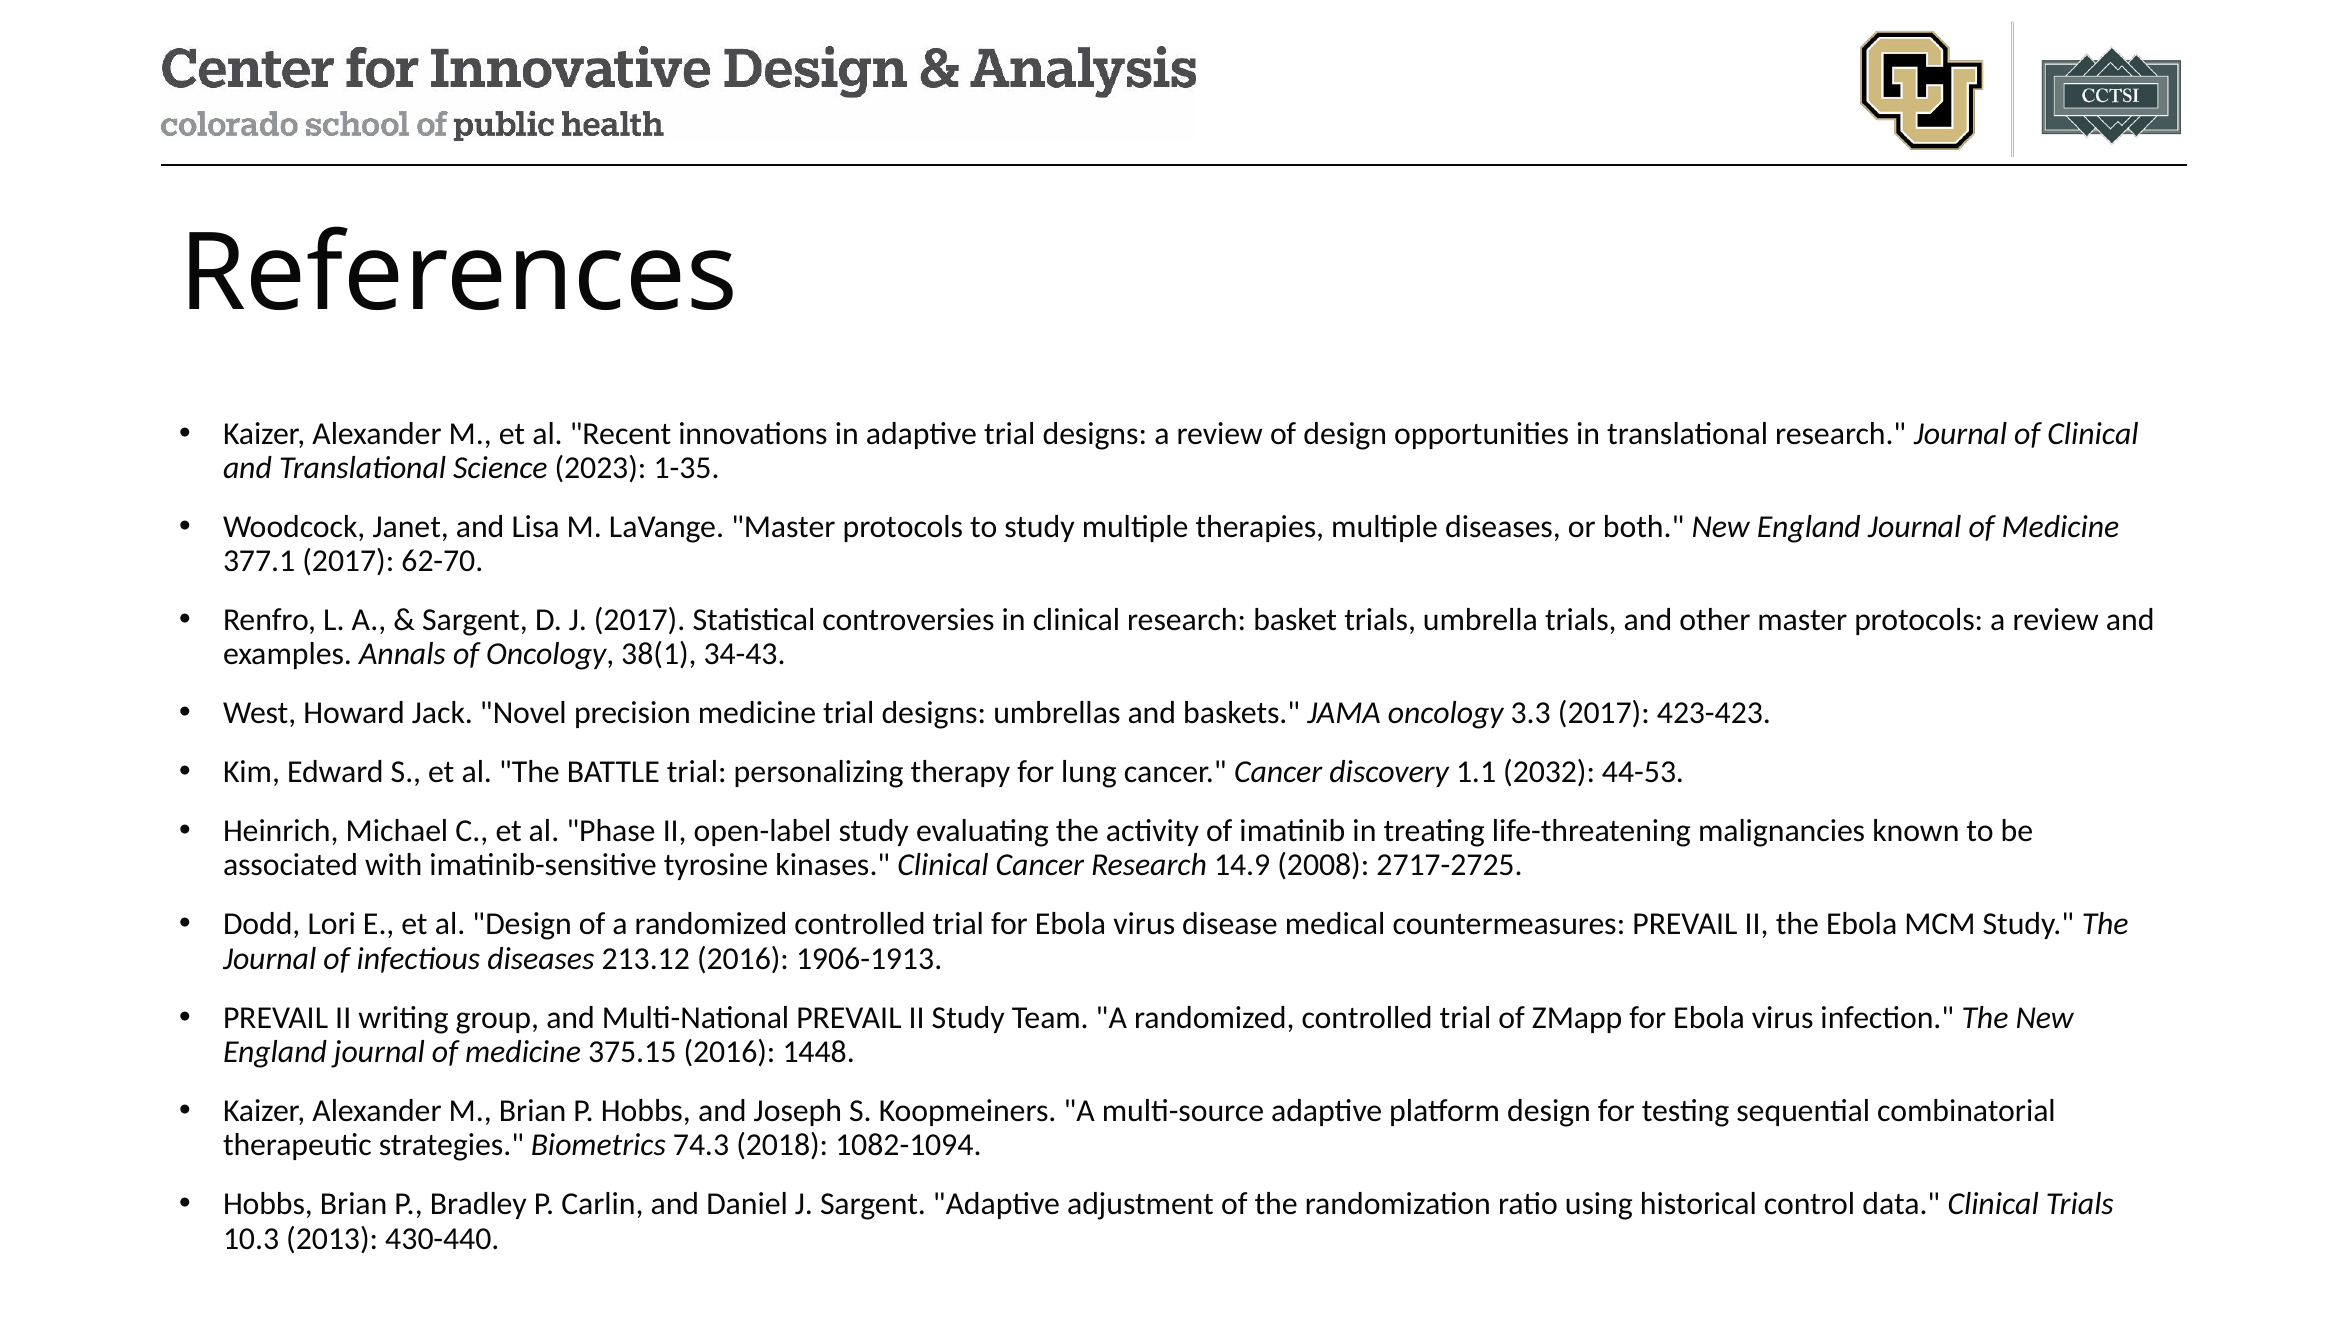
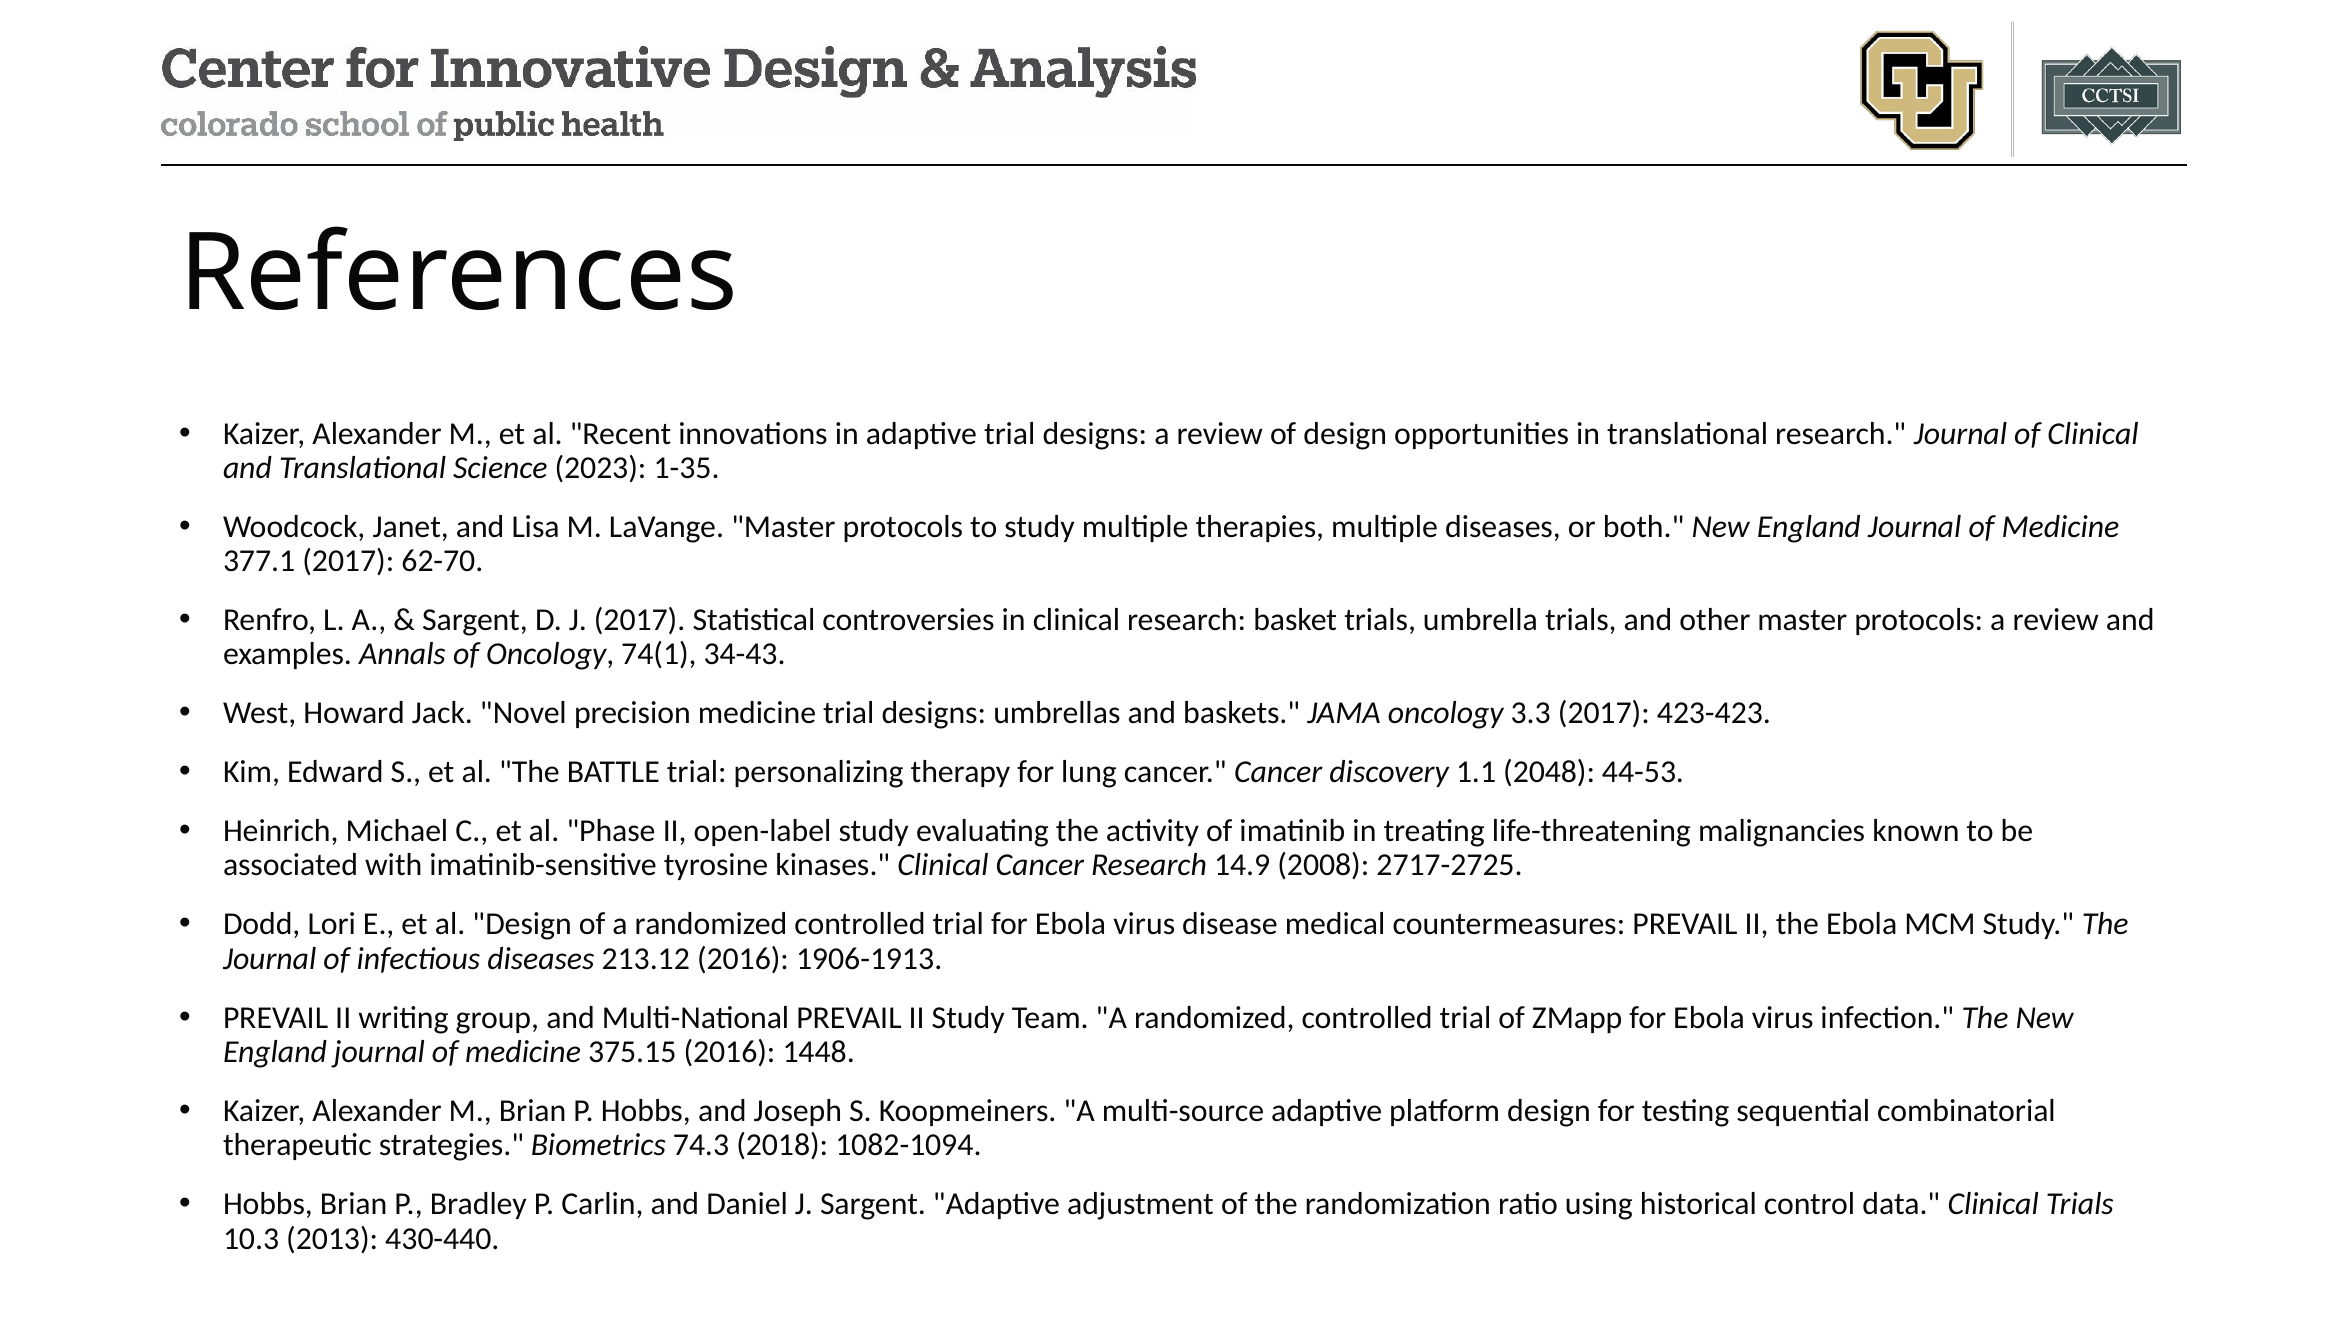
38(1: 38(1 -> 74(1 (659, 654)
2032: 2032 -> 2048 (1549, 772)
